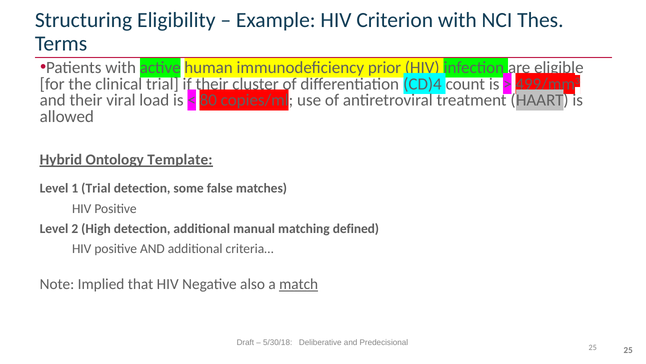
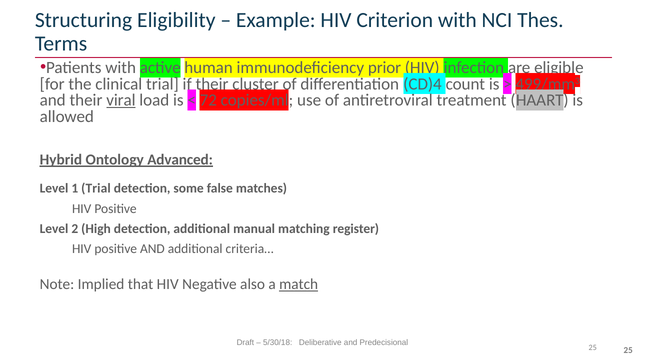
viral underline: none -> present (121, 100)
80: 80 -> 72 (208, 100)
Template: Template -> Advanced (180, 160)
defined: defined -> register (356, 228)
